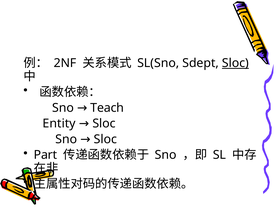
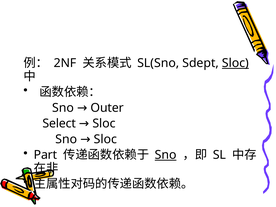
Teach: Teach -> Outer (107, 108)
Entity: Entity -> Select (59, 124)
Sno underline: none -> present (166, 155)
